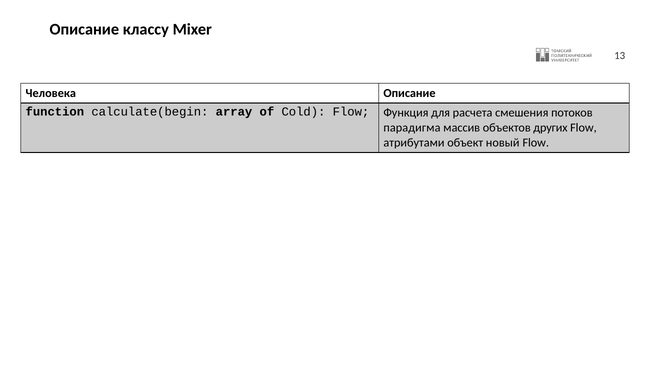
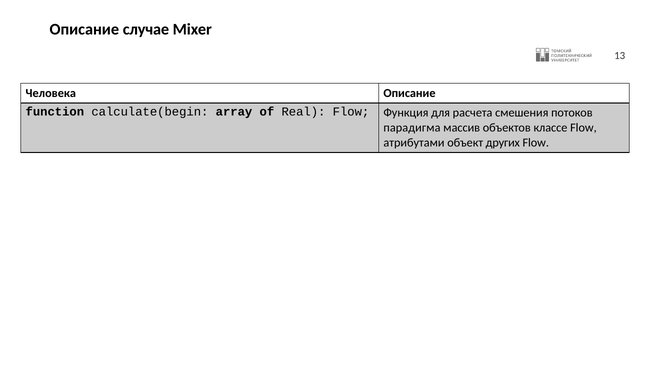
классу: классу -> случае (146, 29)
Cold: Cold -> Real (303, 111)
других: других -> классе (550, 128)
новый: новый -> других (503, 143)
